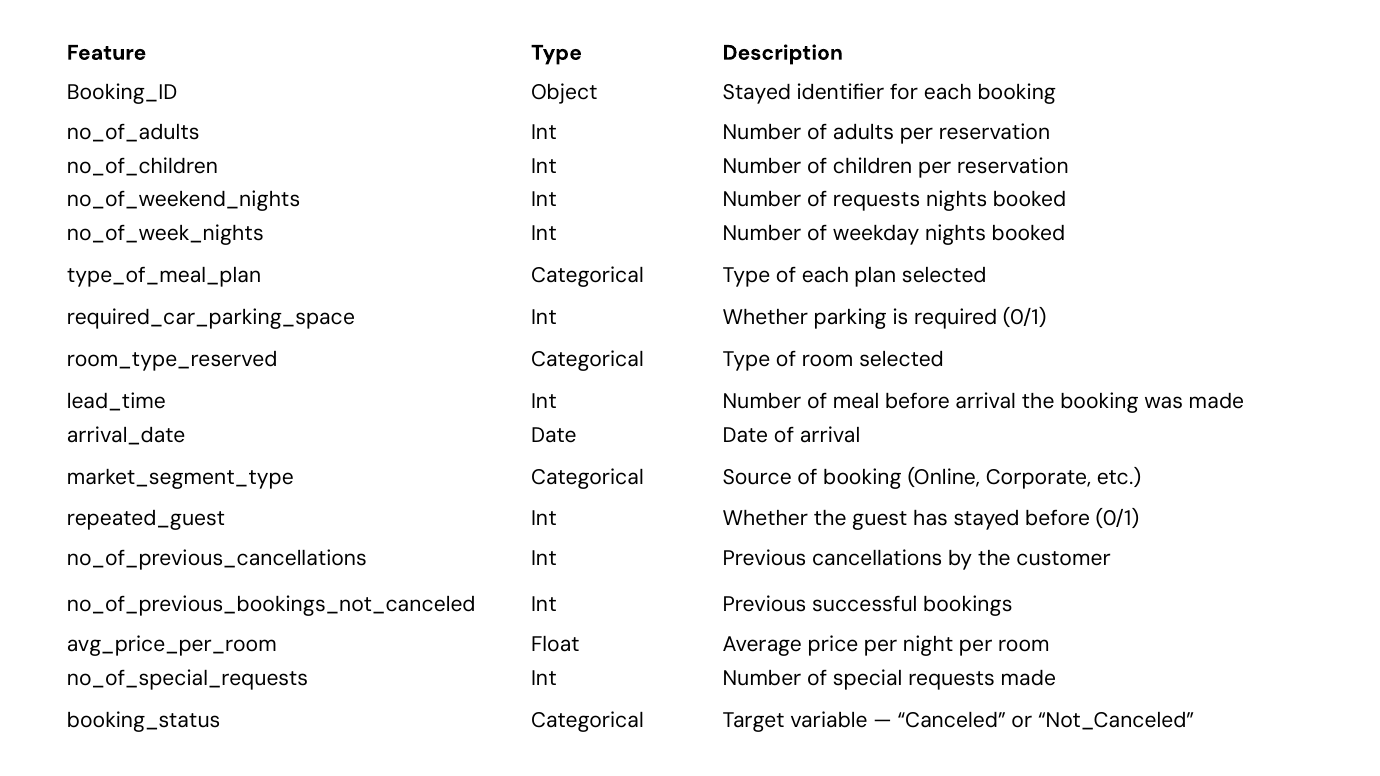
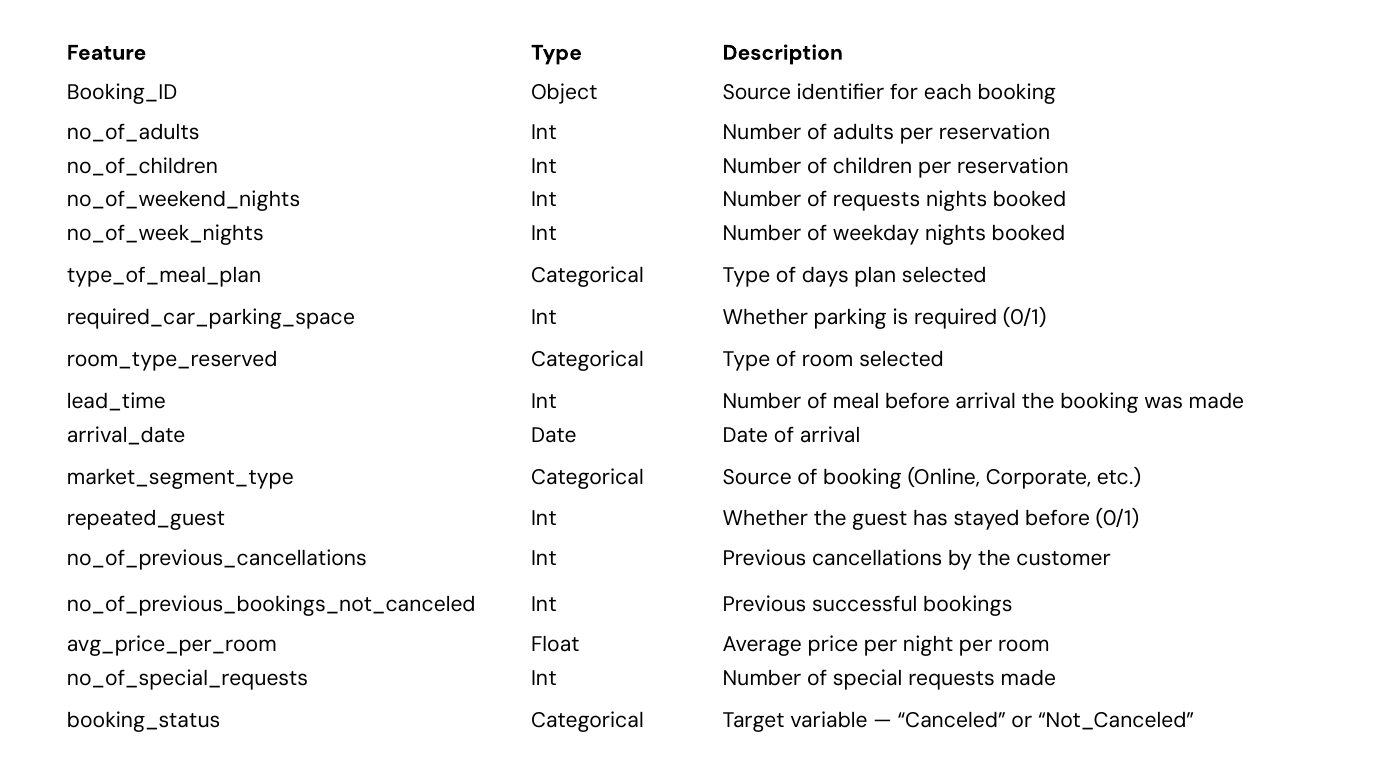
Object Stayed: Stayed -> Source (757, 93)
of each: each -> days (825, 276)
